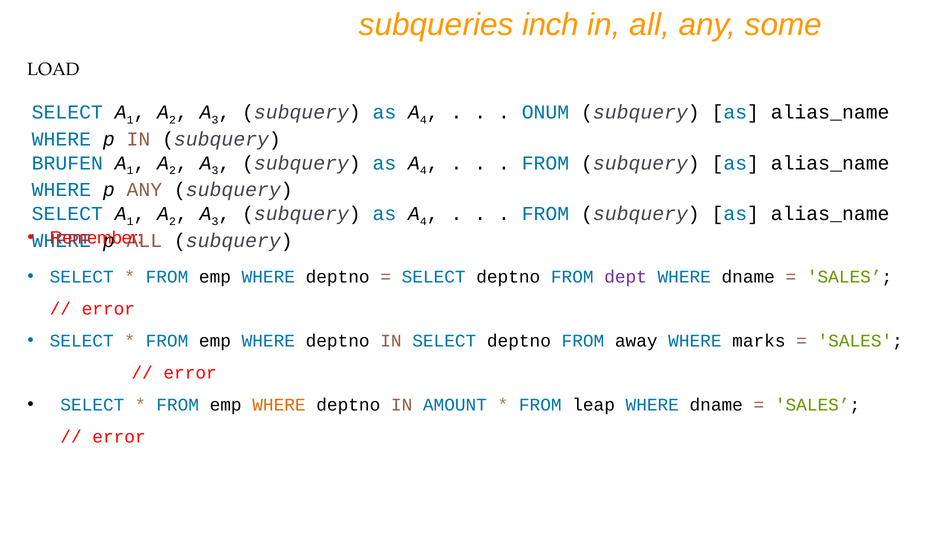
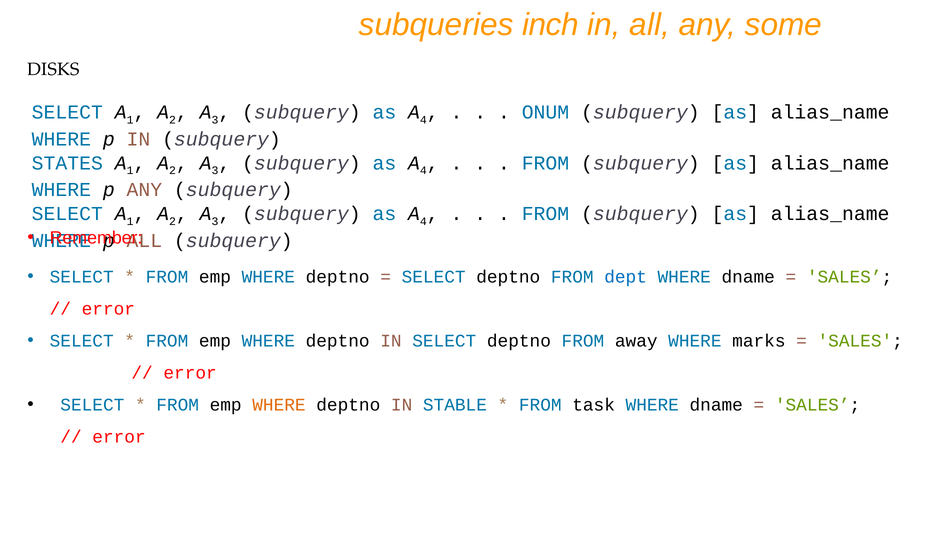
LOAD: LOAD -> DISKS (53, 69)
BRUFEN: BRUFEN -> STATES (67, 163)
dept colour: purple -> blue (626, 277)
AMOUNT: AMOUNT -> STABLE (455, 405)
leap: leap -> task (594, 405)
